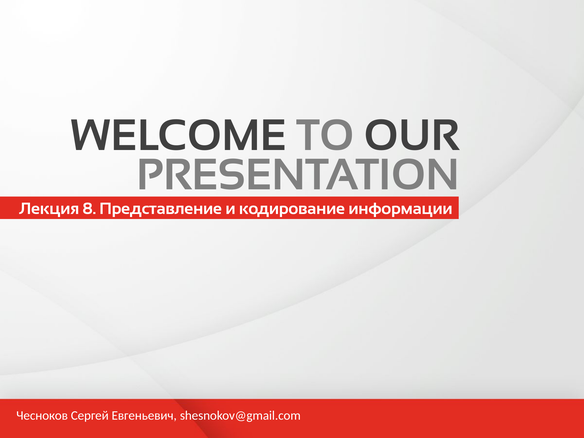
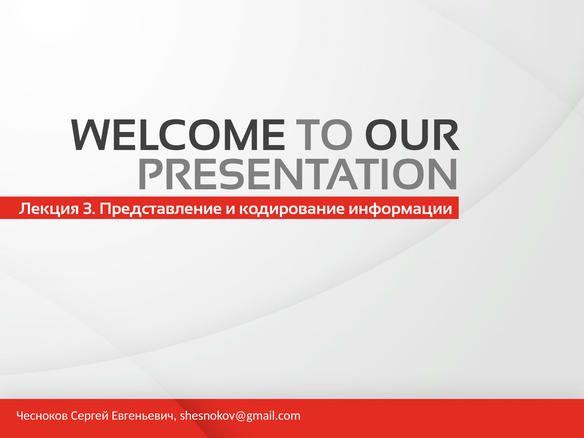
8: 8 -> 3 (89, 209)
